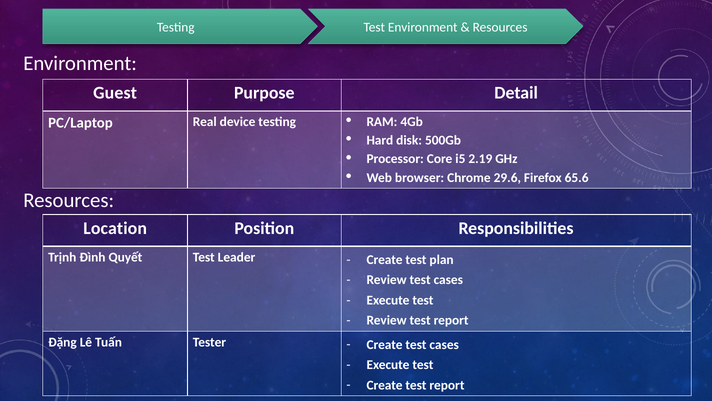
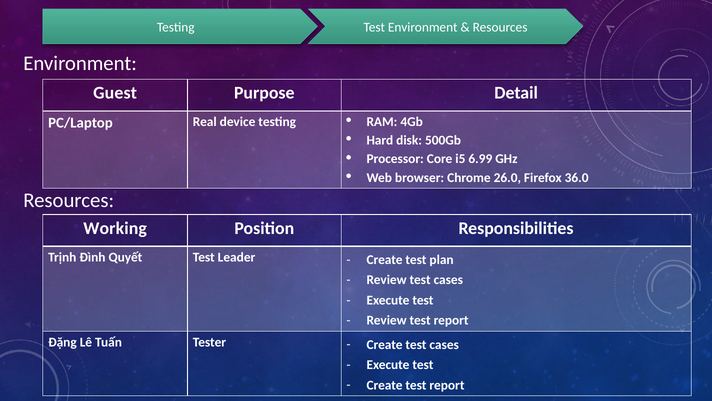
2.19: 2.19 -> 6.99 (480, 159)
29.6: 29.6 -> 26.0 (507, 177)
65.6: 65.6 -> 36.0 (577, 177)
Location: Location -> Working (115, 228)
